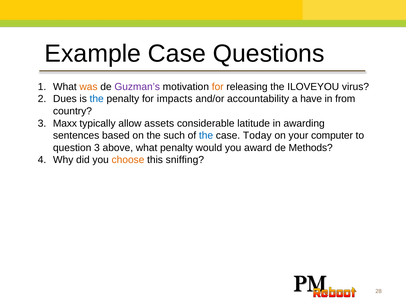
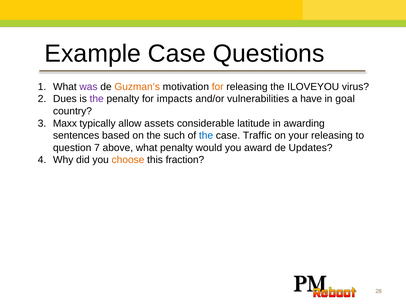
was colour: orange -> purple (89, 87)
Guzman’s colour: purple -> orange (137, 87)
the colour: blue -> purple (97, 99)
accountability: accountability -> vulnerabilities (258, 99)
from: from -> goal (345, 99)
Today: Today -> Traffic (257, 135)
your computer: computer -> releasing (332, 135)
question 3: 3 -> 7 (97, 147)
Methods: Methods -> Updates (311, 147)
sniffing: sniffing -> fraction (185, 160)
